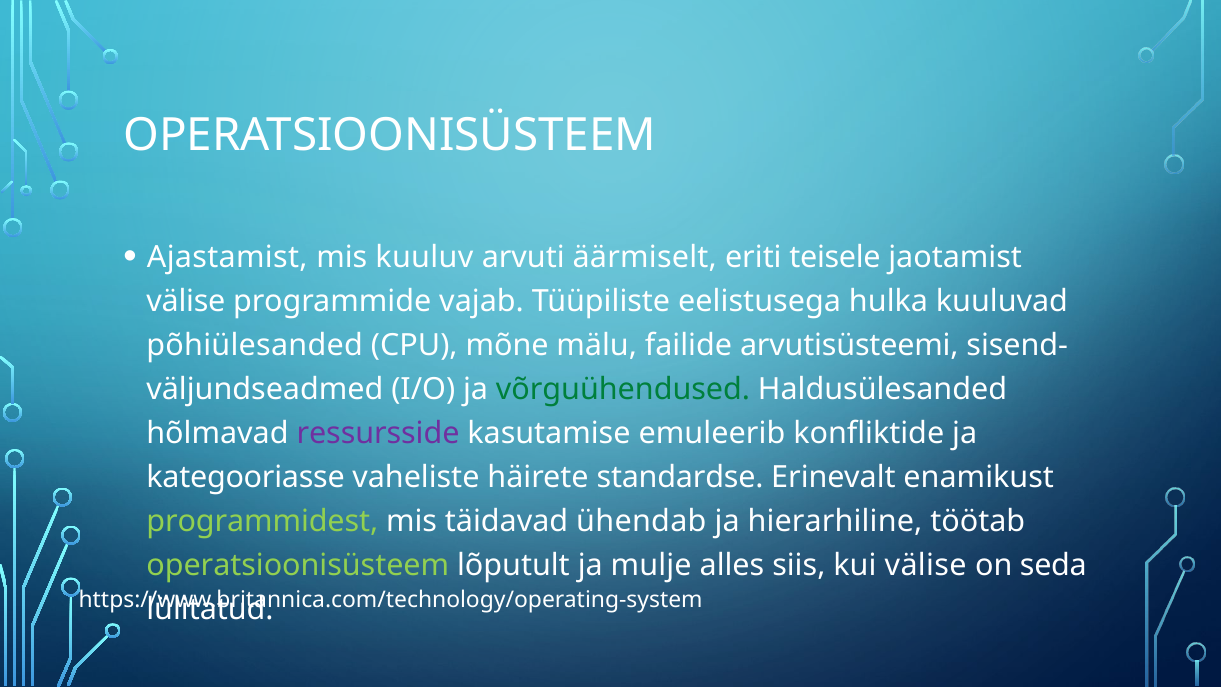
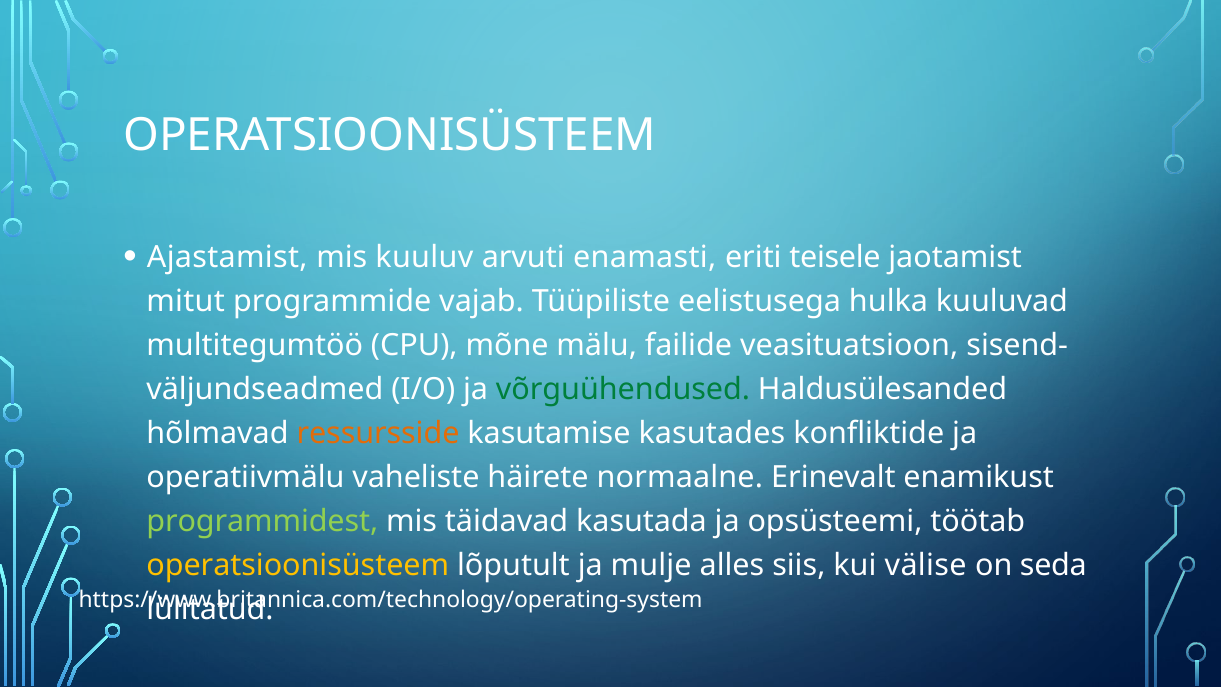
äärmiselt: äärmiselt -> enamasti (645, 258)
välise: välise -> mitut (186, 302)
põhiülesanded: põhiülesanded -> multitegumtöö (255, 346)
arvutisüsteemi: arvutisüsteemi -> veasituatsioon (849, 346)
ressursside colour: purple -> orange (378, 433)
emuleerib: emuleerib -> kasutades (712, 433)
kategooriasse: kategooriasse -> operatiivmälu (245, 477)
standardse: standardse -> normaalne (680, 477)
ühendab: ühendab -> kasutada (642, 521)
hierarhiline: hierarhiline -> opsüsteemi (835, 521)
operatsioonisüsteem colour: light green -> yellow (298, 565)
